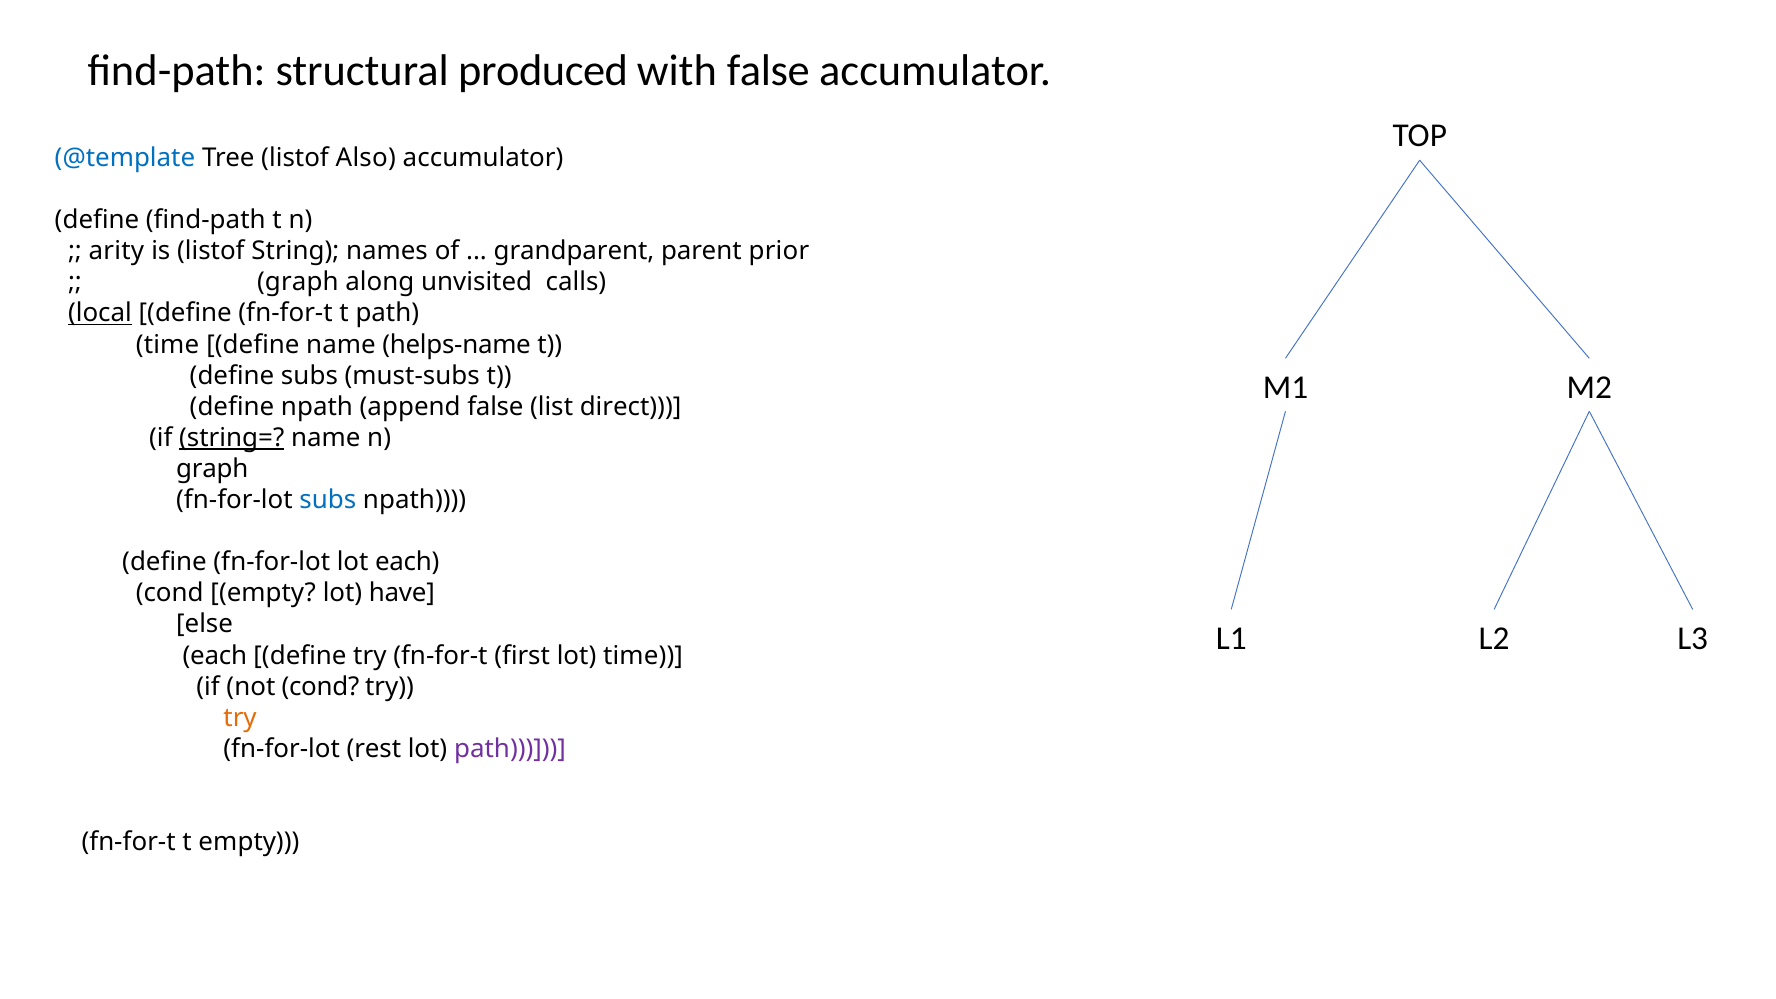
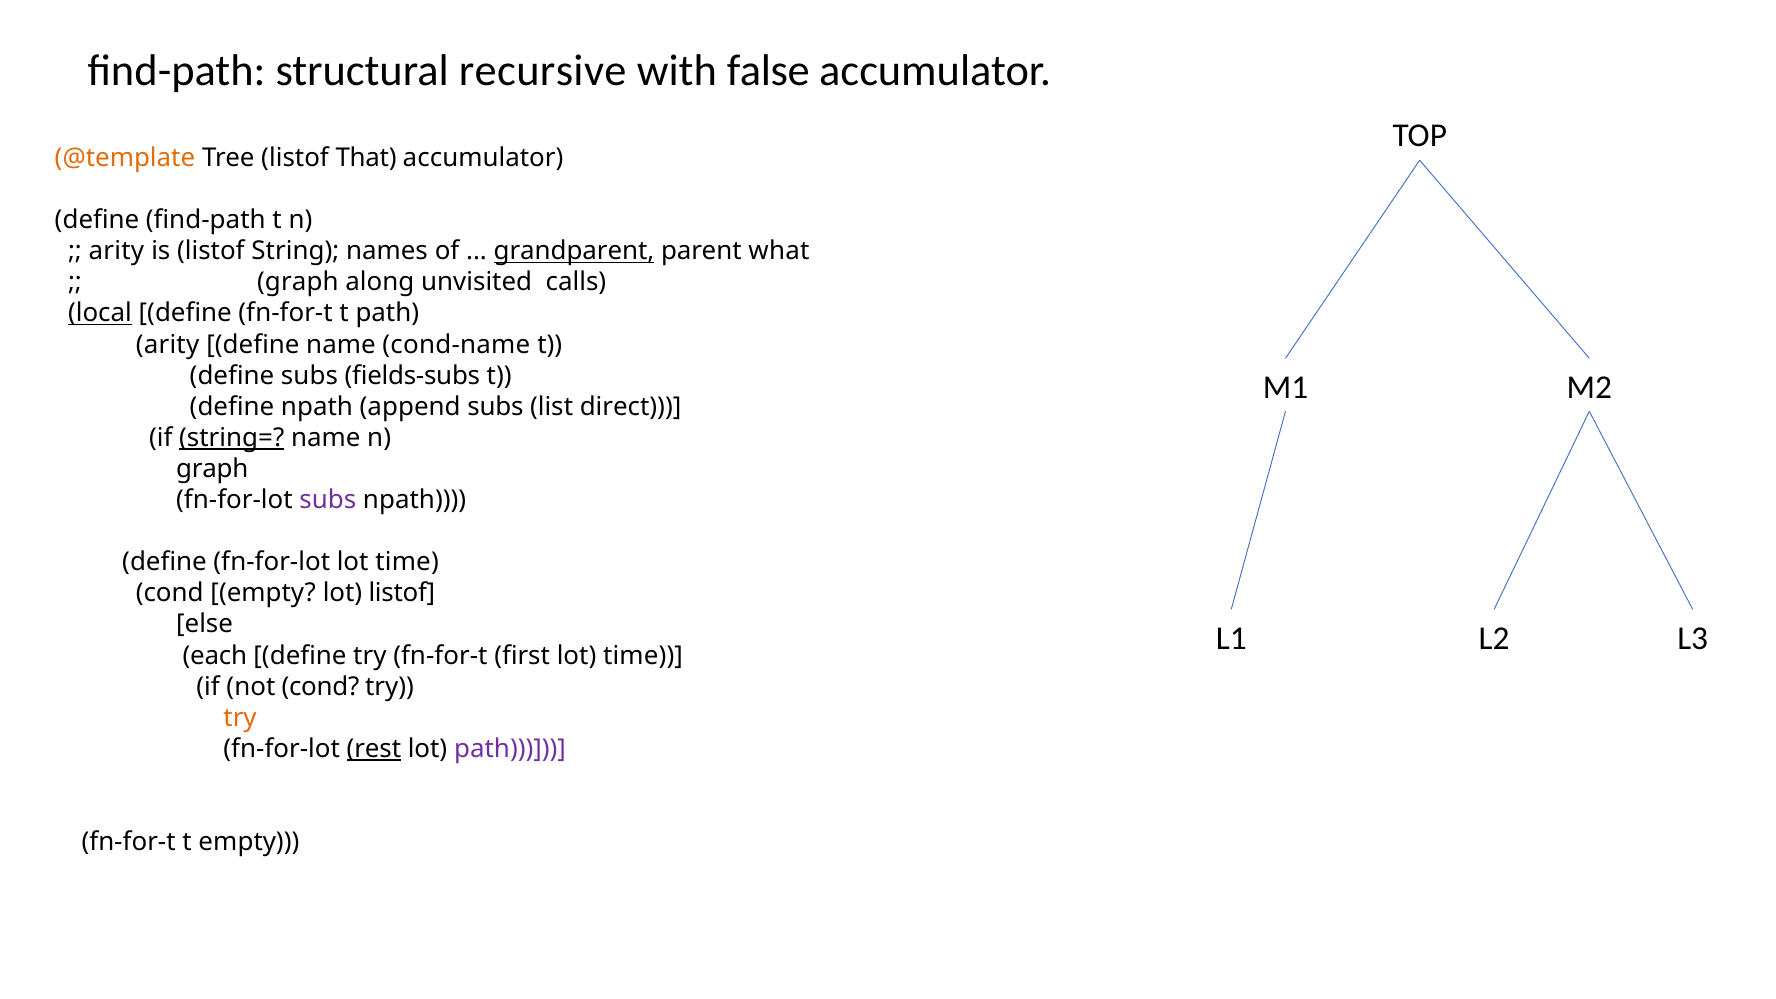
produced: produced -> recursive (543, 71)
@template colour: blue -> orange (125, 158)
Also: Also -> That (366, 158)
grandparent underline: none -> present (574, 251)
prior: prior -> what (779, 251)
time: time -> arity (168, 345)
helps-name: helps-name -> cond-name (456, 345)
must-subs: must-subs -> fields-subs (412, 376)
append false: false -> subs (495, 407)
subs colour: blue -> purple (328, 500)
fn-for-lot lot each: each -> time (407, 562)
lot have: have -> listof (402, 593)
rest underline: none -> present (374, 749)
